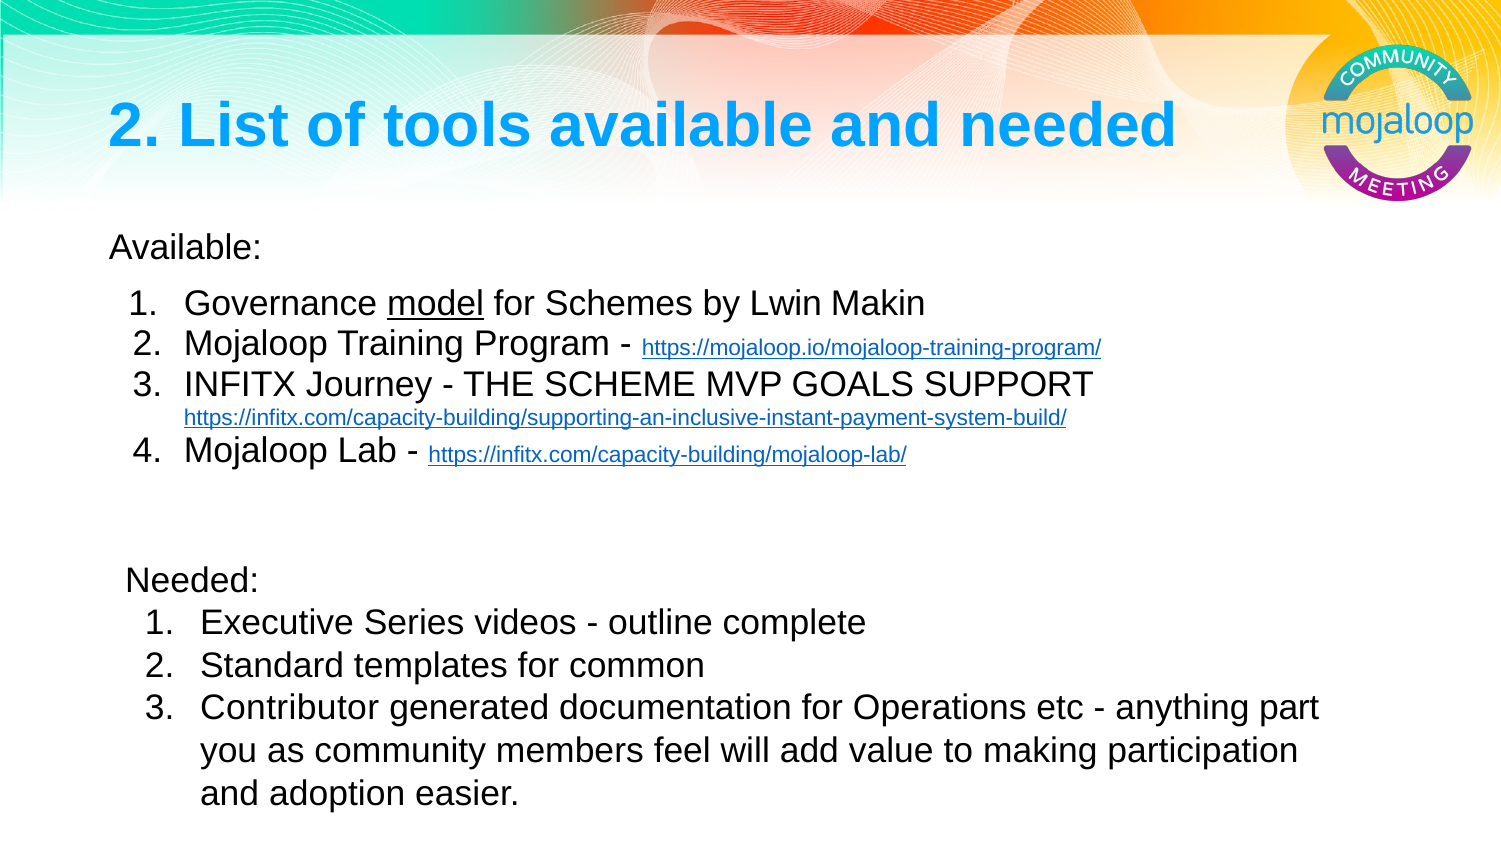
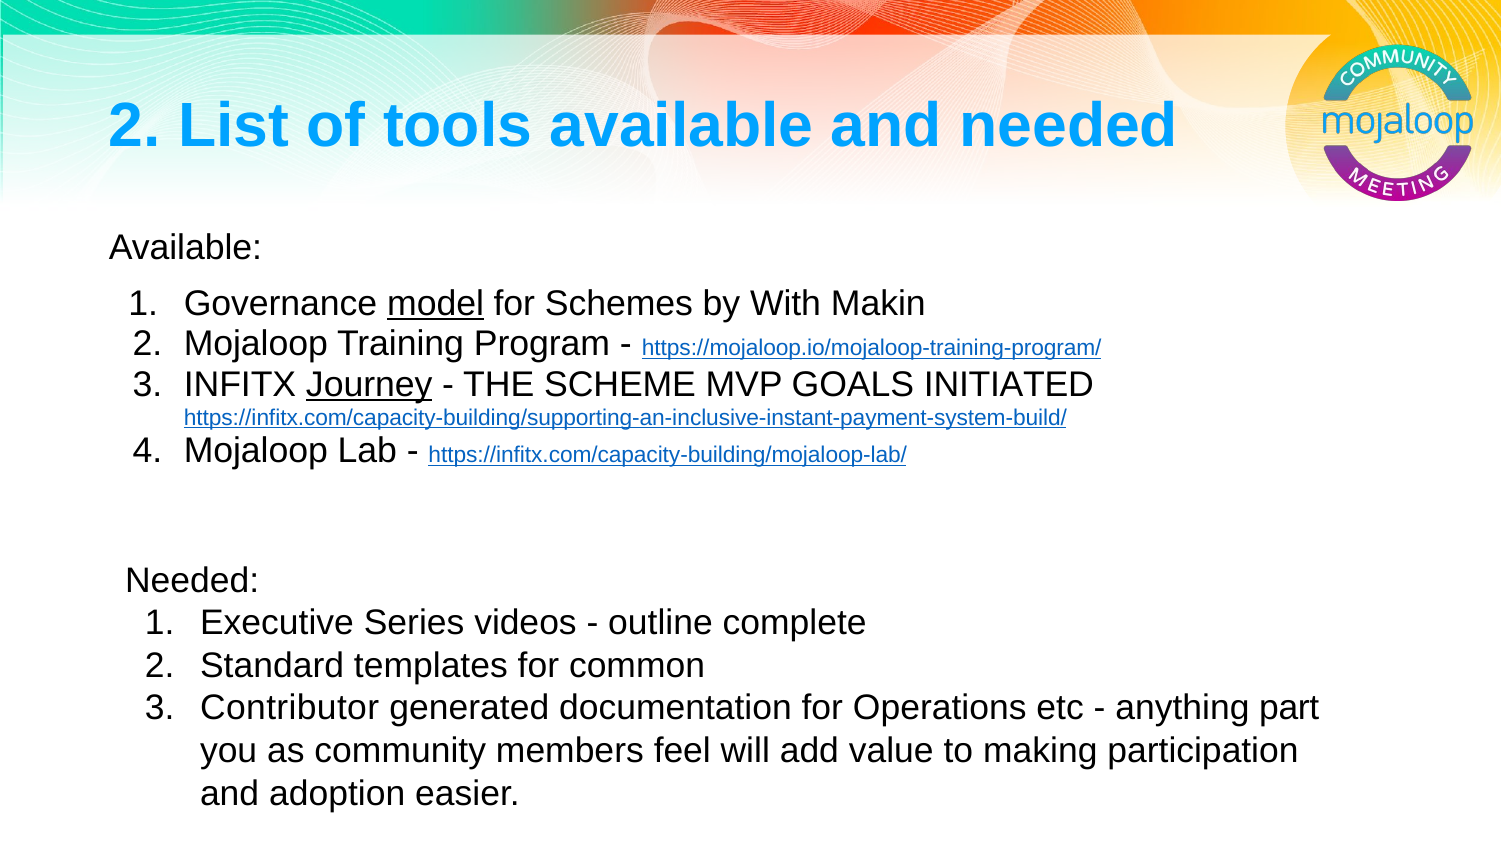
Lwin: Lwin -> With (786, 304)
Journey underline: none -> present (369, 385)
SUPPORT: SUPPORT -> INITIATED (1009, 385)
